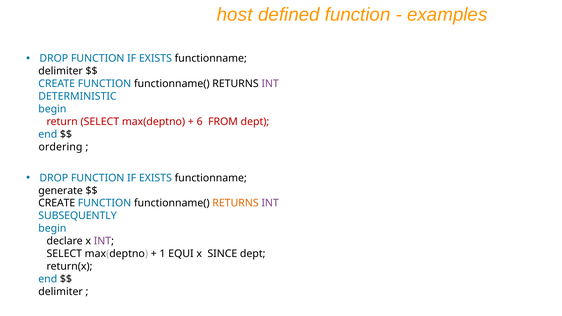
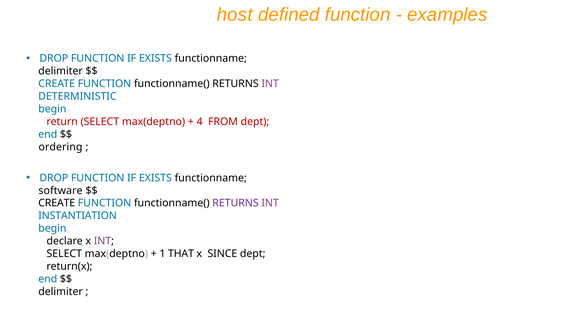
6: 6 -> 4 (200, 122)
generate: generate -> software (61, 191)
RETURNS colour: orange -> purple (235, 203)
SUBSEQUENTLY: SUBSEQUENTLY -> INSTANTIATION (78, 216)
EQUI: EQUI -> THAT (181, 254)
